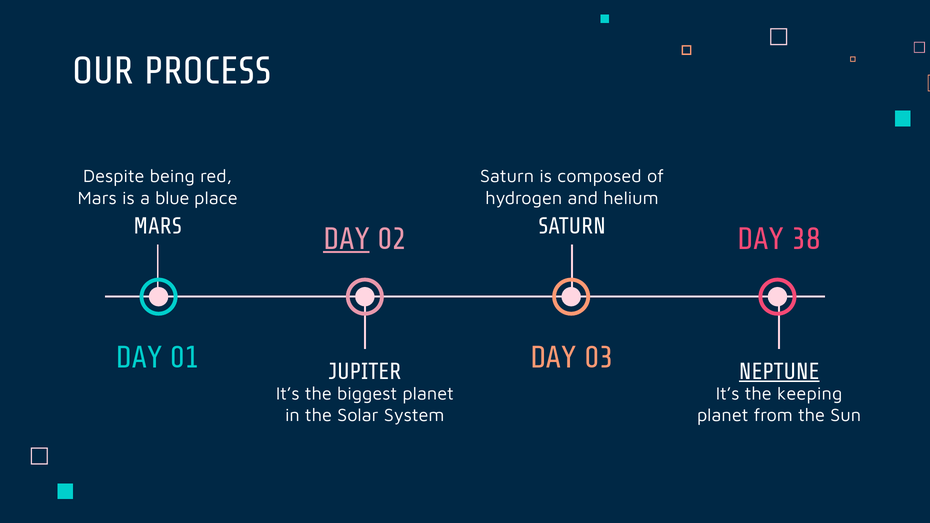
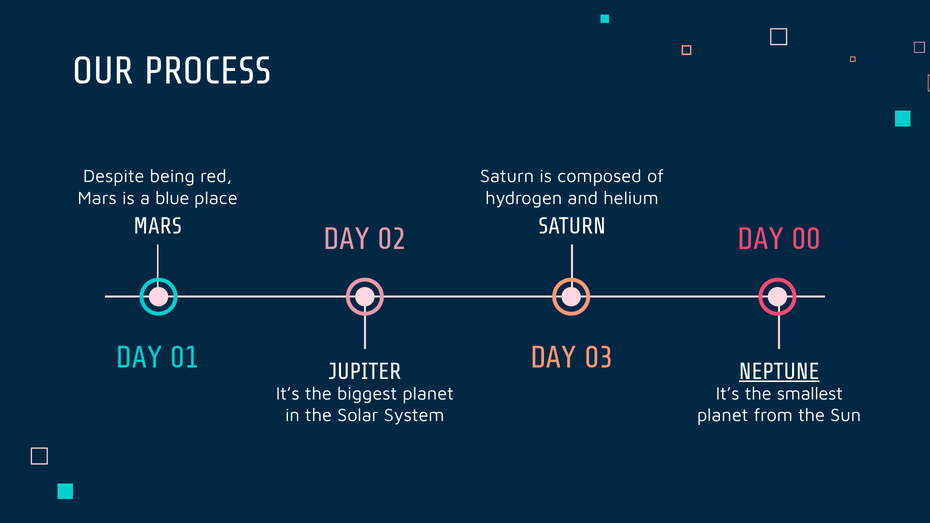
DAY underline: present -> none (346, 239)
38: 38 -> 00 (806, 239)
keeping: keeping -> smallest (810, 394)
